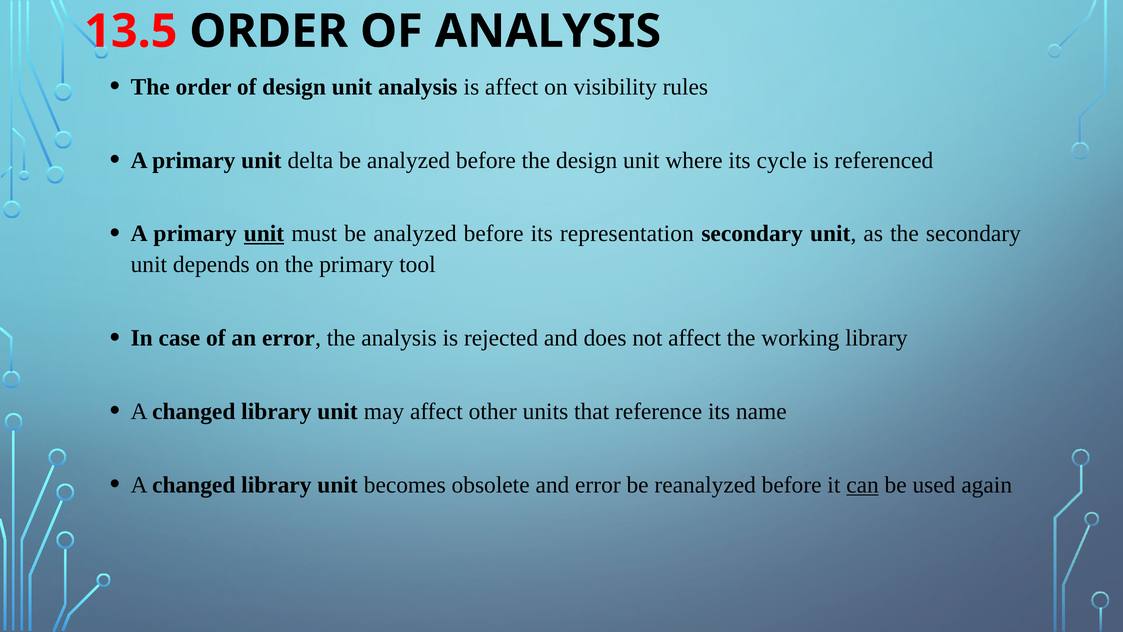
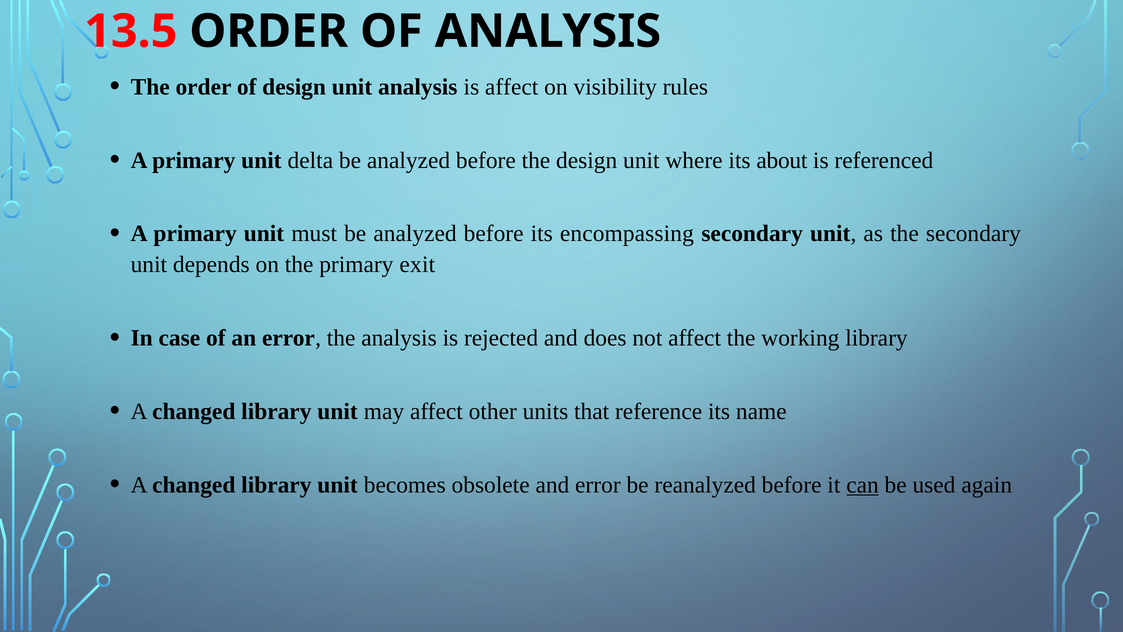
cycle: cycle -> about (782, 160)
unit underline: present -> none (264, 234)
representation: representation -> encompassing (627, 234)
tool: tool -> exit (417, 264)
